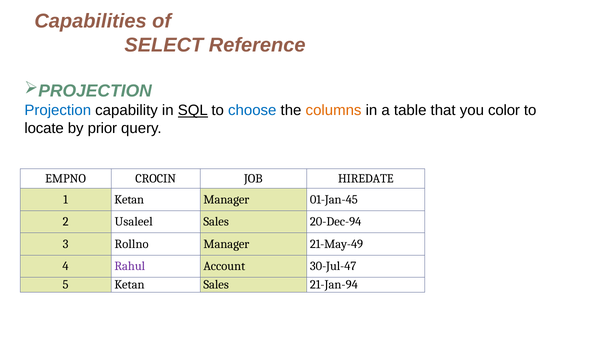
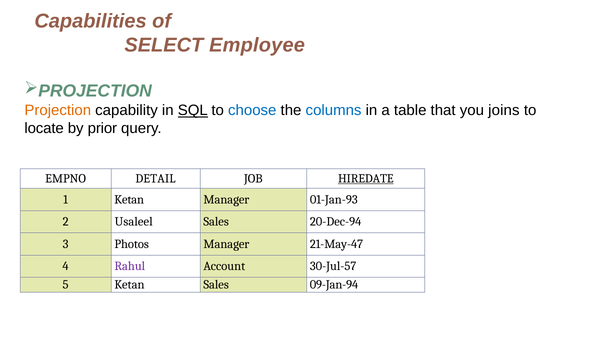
Reference: Reference -> Employee (257, 45)
Projection colour: blue -> orange (58, 111)
columns colour: orange -> blue (334, 111)
color: color -> joins (504, 111)
CROCIN: CROCIN -> DETAIL (156, 179)
HIREDATE underline: none -> present (366, 179)
01-Jan-45: 01-Jan-45 -> 01-Jan-93 (334, 200)
Rollno: Rollno -> Photos (132, 244)
21-May-49: 21-May-49 -> 21-May-47 (336, 244)
30-Jul-47: 30-Jul-47 -> 30-Jul-57 (333, 267)
21-Jan-94: 21-Jan-94 -> 09-Jan-94 (334, 285)
